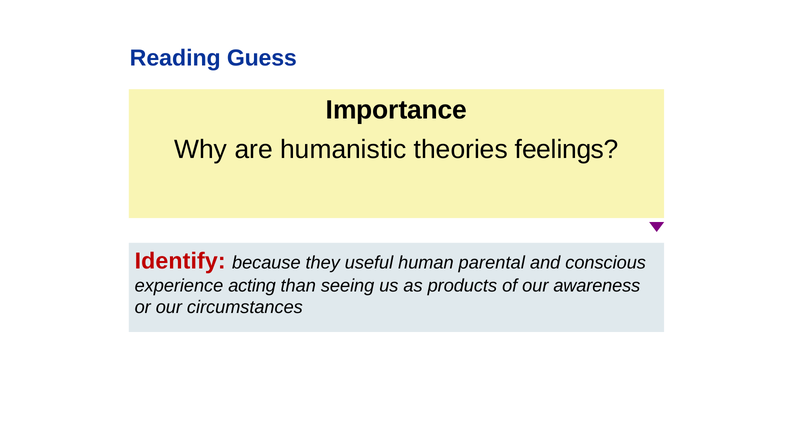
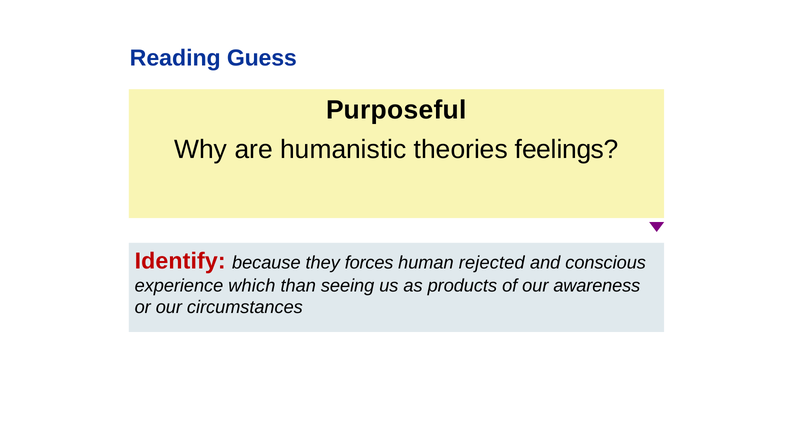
Importance: Importance -> Purposeful (396, 110)
useful: useful -> forces (369, 263)
parental: parental -> rejected (492, 263)
acting: acting -> which (252, 286)
